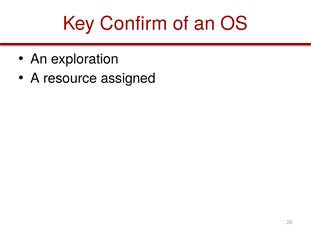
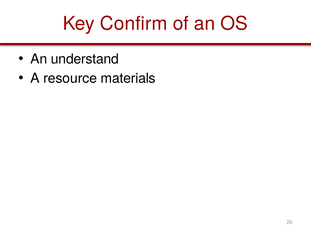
exploration: exploration -> understand (85, 59)
assigned: assigned -> materials (128, 78)
